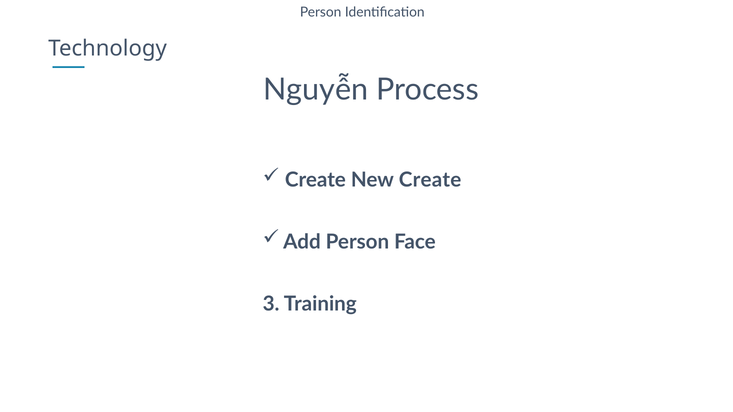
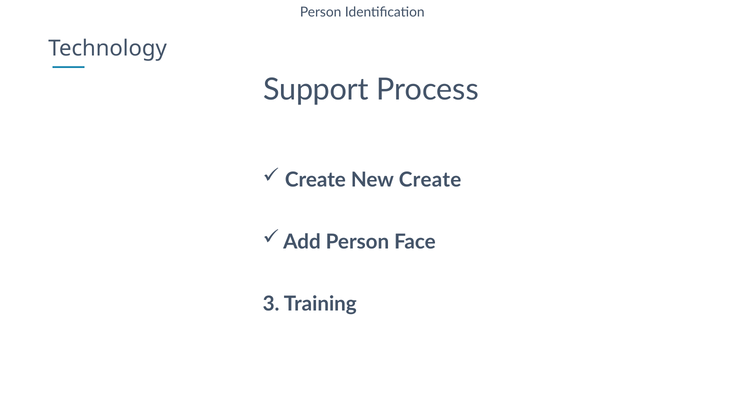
Nguyễn: Nguyễn -> Support (316, 90)
